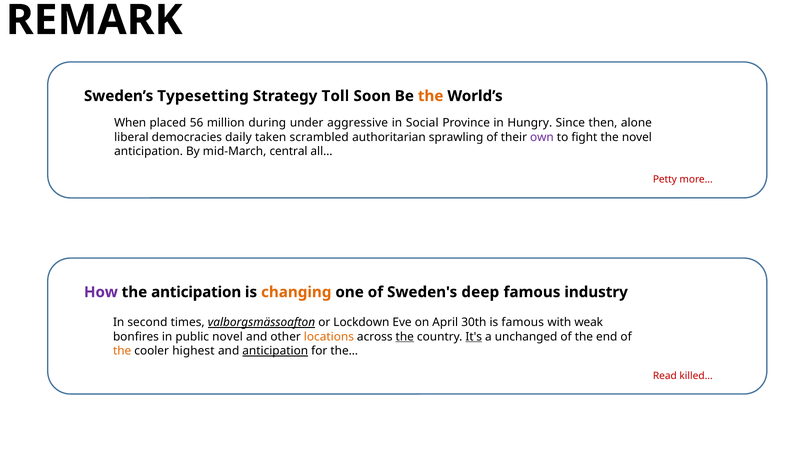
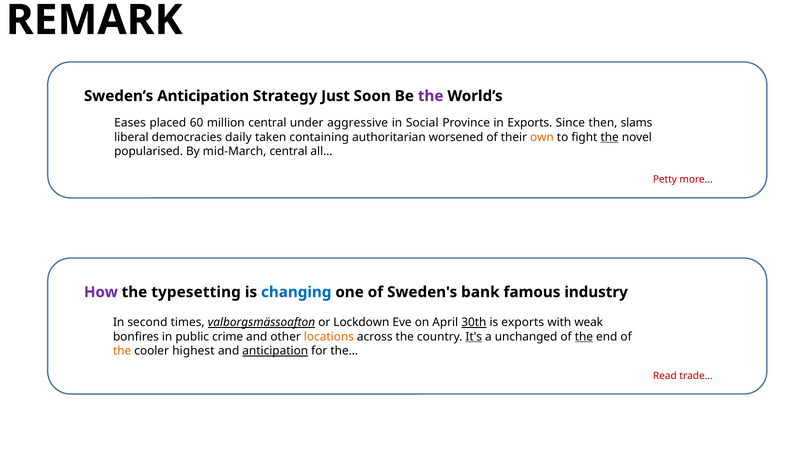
Sweden’s Typesetting: Typesetting -> Anticipation (203, 96)
Toll: Toll -> Just (336, 96)
the colour: orange -> purple (431, 96)
When: When -> Eases (130, 123)
56: 56 -> 60 (197, 123)
million during: during -> central (267, 123)
in Hungry: Hungry -> Exports (530, 123)
alone: alone -> slams (636, 123)
scrambled: scrambled -> containing (319, 137)
sprawling: sprawling -> worsened (456, 137)
own colour: purple -> orange (542, 137)
the underline: none -> present (610, 137)
anticipation: anticipation -> popularised (149, 151)
the anticipation: anticipation -> typesetting (196, 292)
changing colour: orange -> blue (296, 292)
deep: deep -> bank (480, 292)
30th underline: none -> present (474, 323)
is famous: famous -> exports (523, 323)
public novel: novel -> crime (228, 337)
the underline: present -> none (405, 337)
the underline: none -> present (584, 337)
killed…: killed… -> trade… (696, 376)
